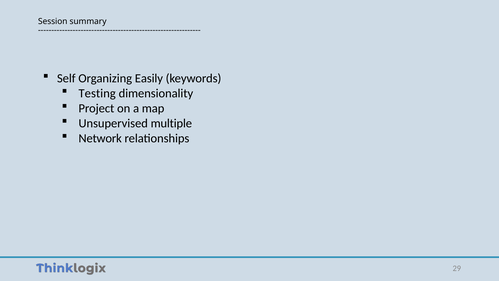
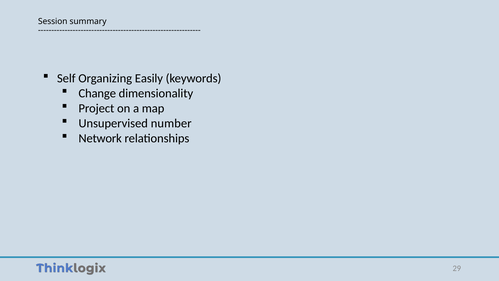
Testing: Testing -> Change (97, 93)
multiple: multiple -> number (171, 123)
